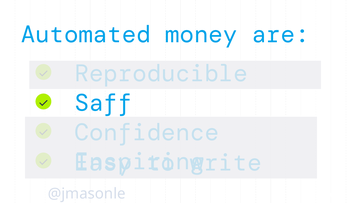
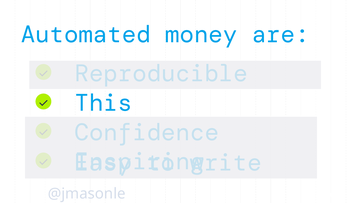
Saff: Saff -> This (103, 103)
